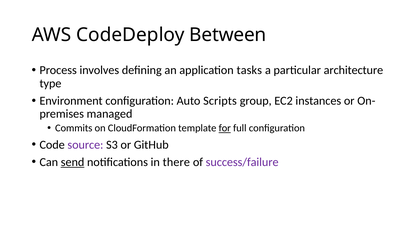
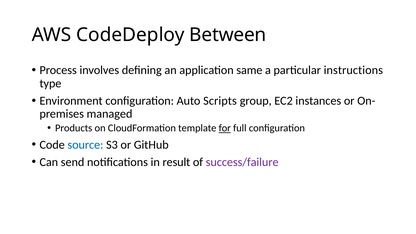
tasks: tasks -> same (249, 70)
architecture: architecture -> instructions (353, 70)
Commits: Commits -> Products (74, 128)
source colour: purple -> blue (85, 145)
send underline: present -> none (73, 162)
there: there -> result (176, 162)
